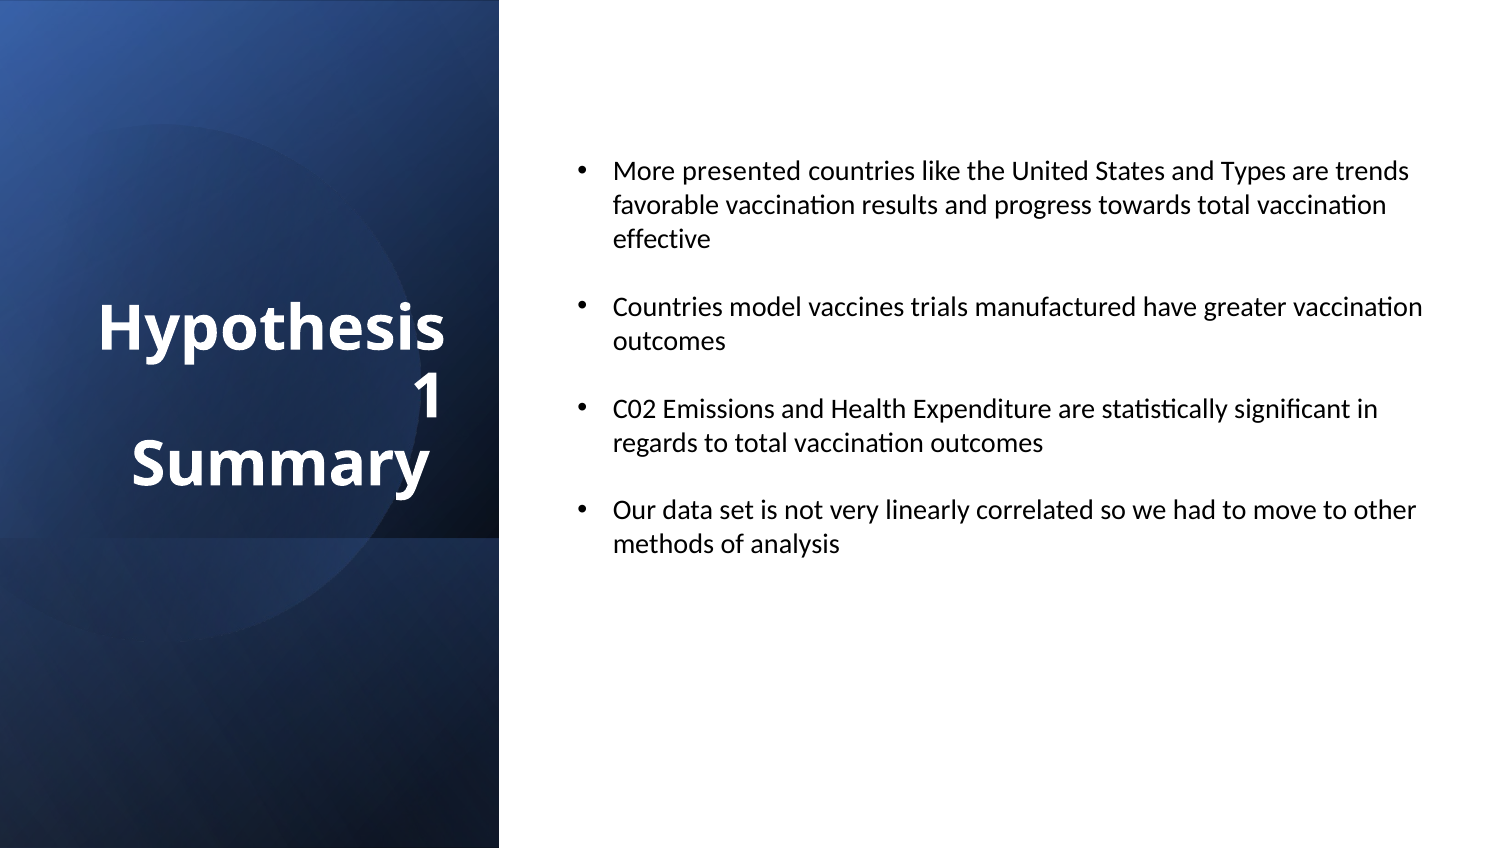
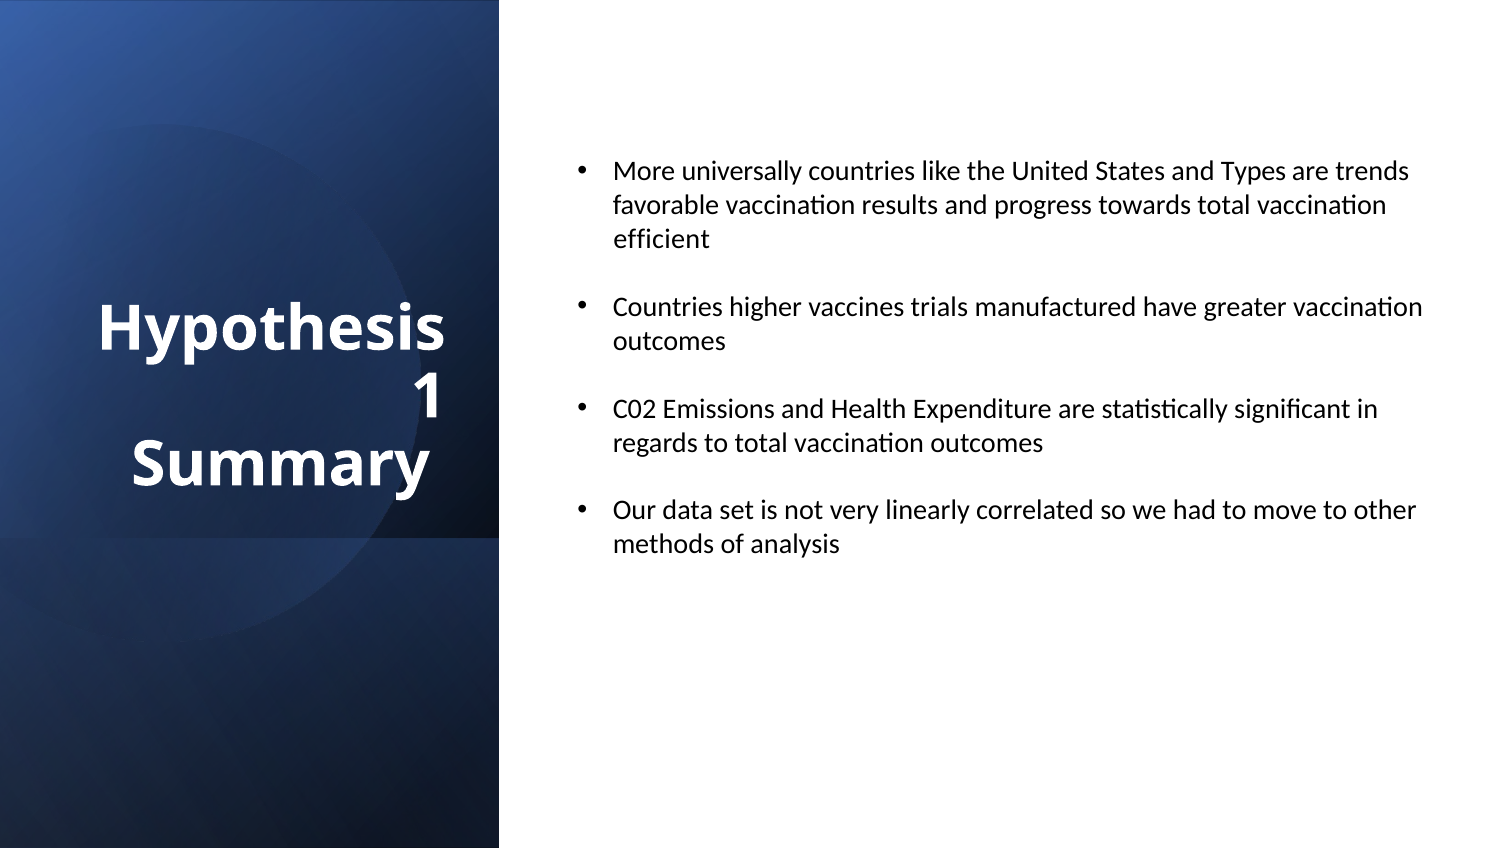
presented: presented -> universally (742, 171)
effective: effective -> efficient (662, 239)
model: model -> higher (766, 307)
